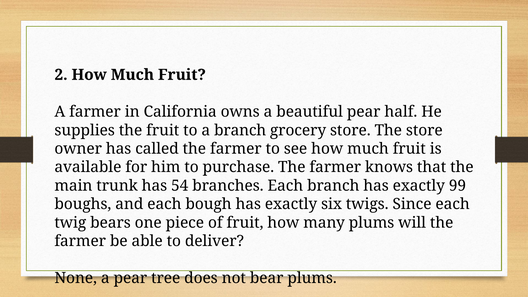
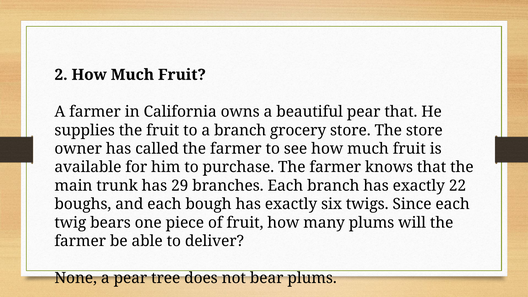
pear half: half -> that (401, 112)
54: 54 -> 29 (180, 186)
99: 99 -> 22 (458, 186)
